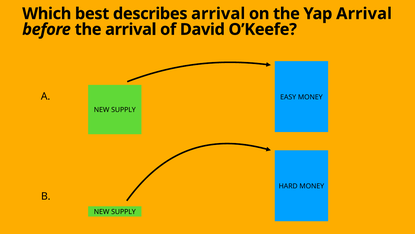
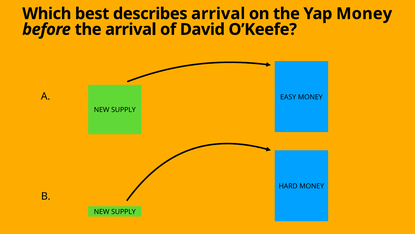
Yap Arrival: Arrival -> Money (364, 14)
